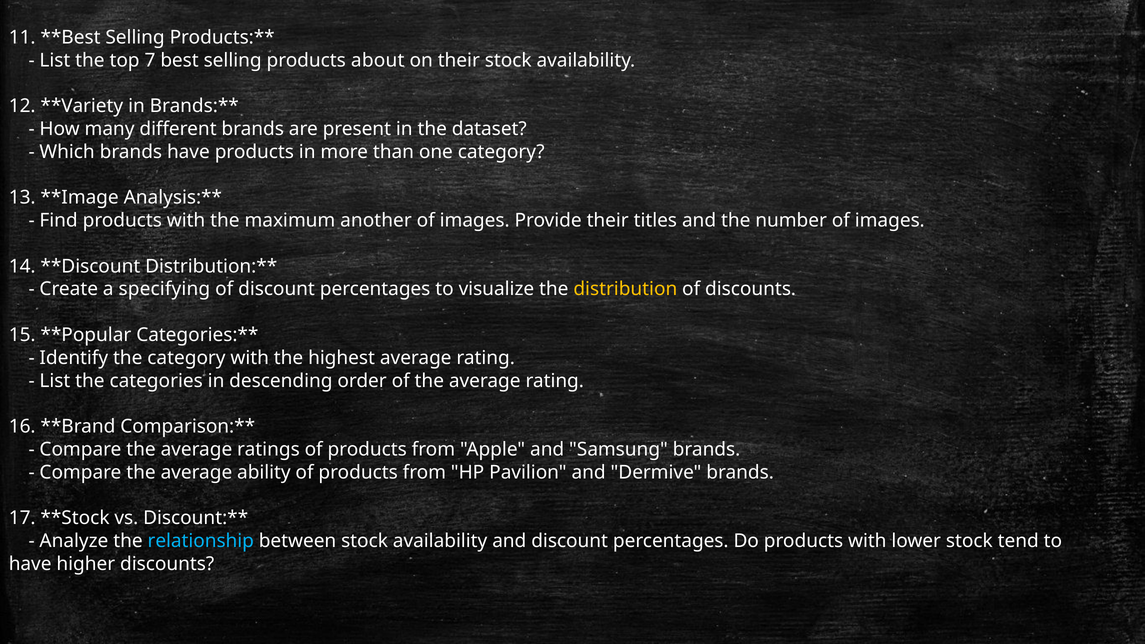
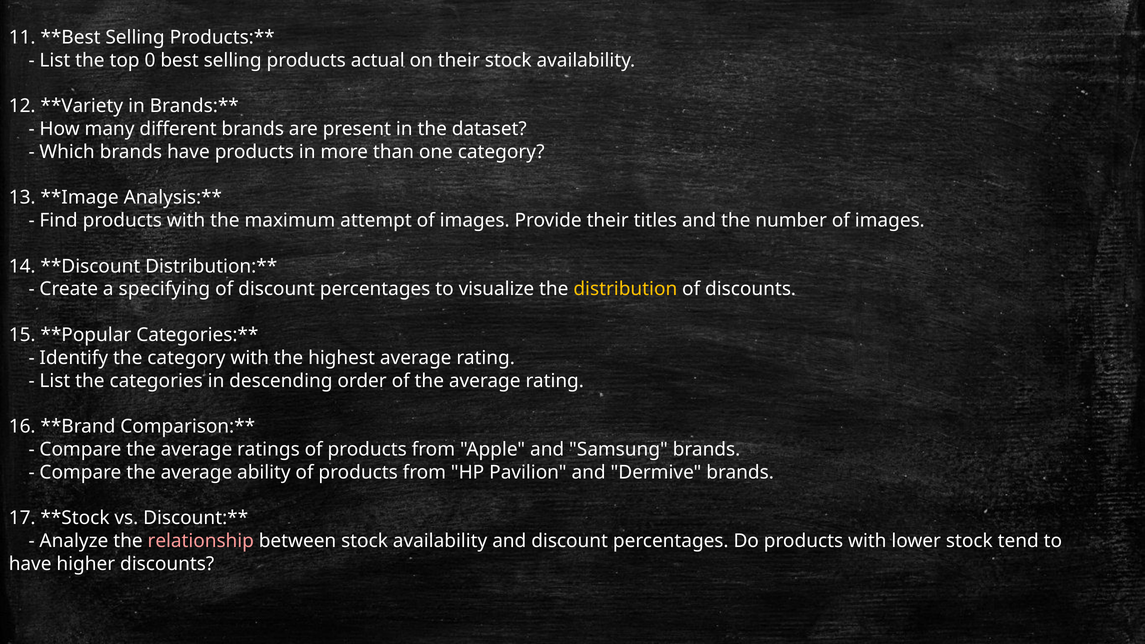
7: 7 -> 0 (150, 60)
about: about -> actual (378, 60)
another: another -> attempt (376, 221)
relationship colour: light blue -> pink (201, 541)
